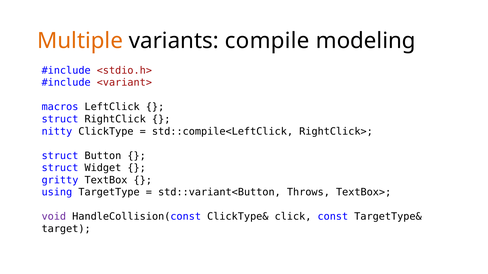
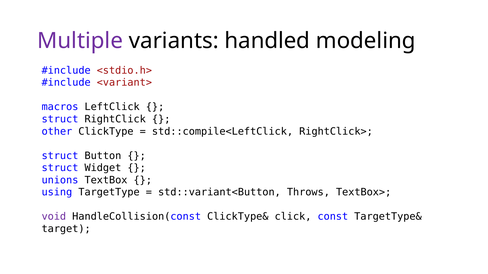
Multiple colour: orange -> purple (80, 41)
compile: compile -> handled (267, 41)
nitty: nitty -> other (57, 132)
gritty: gritty -> unions (60, 180)
